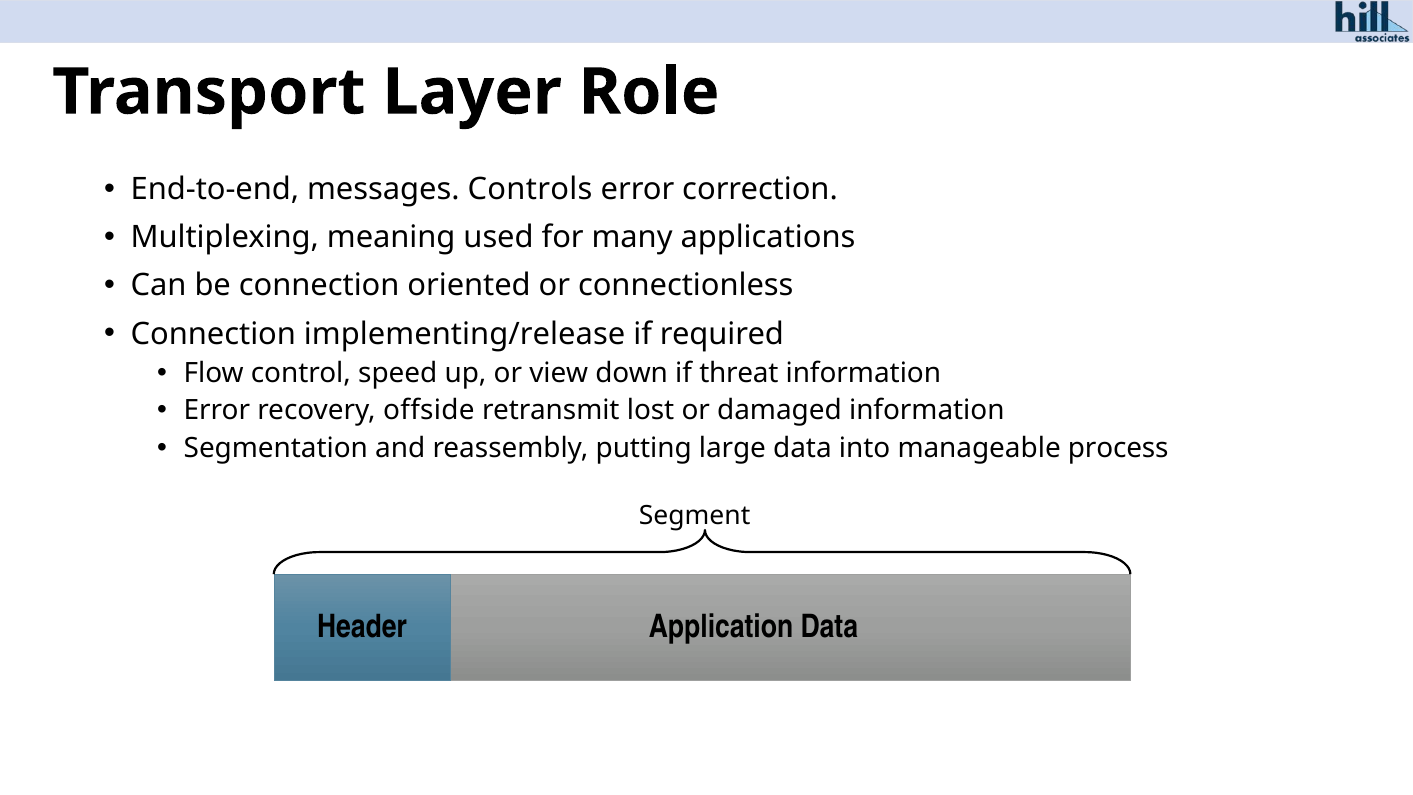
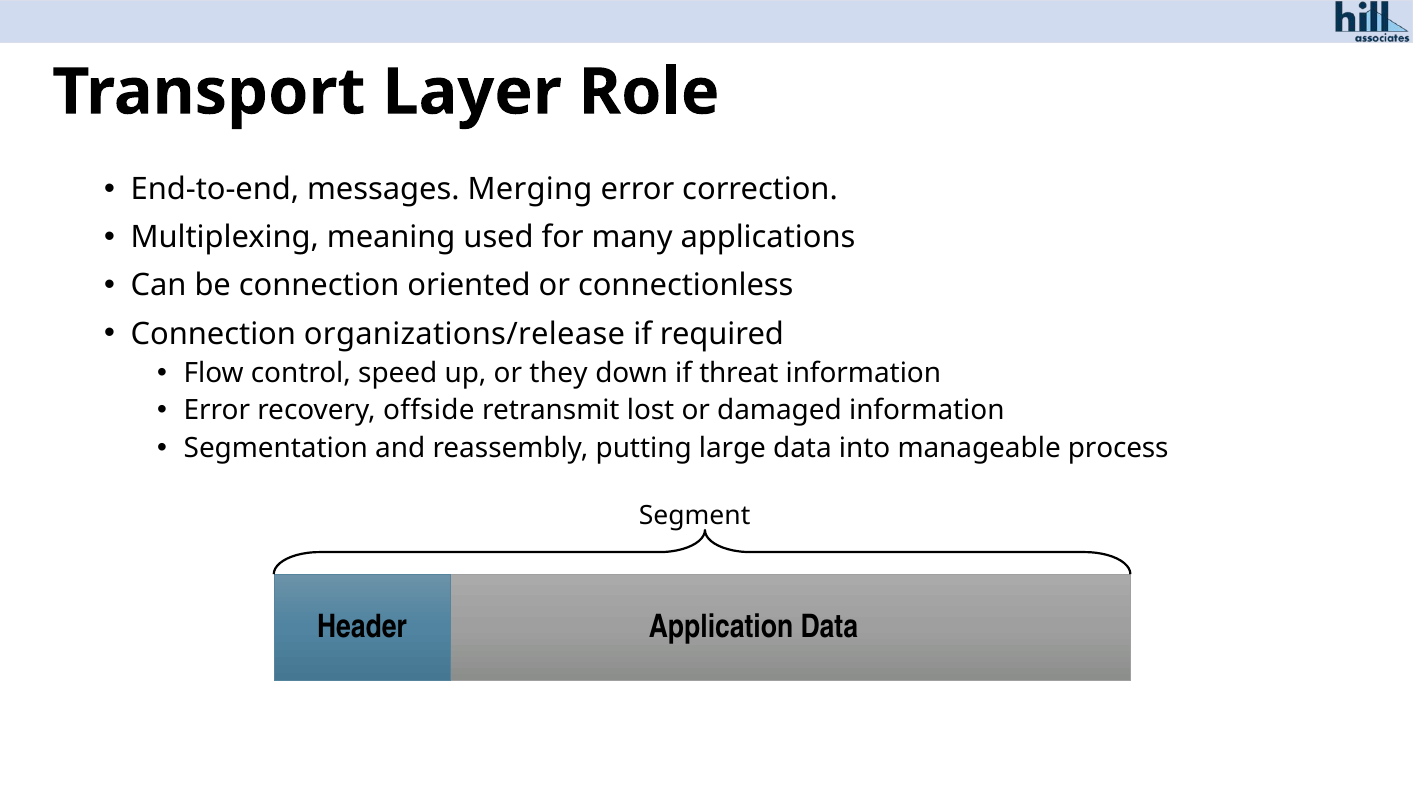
Controls: Controls -> Merging (530, 189)
implementing/release: implementing/release -> organizations/release (465, 334)
view: view -> they (559, 373)
